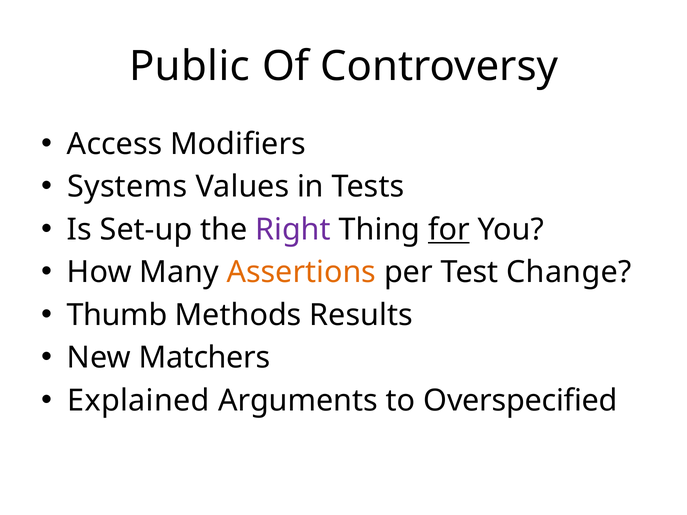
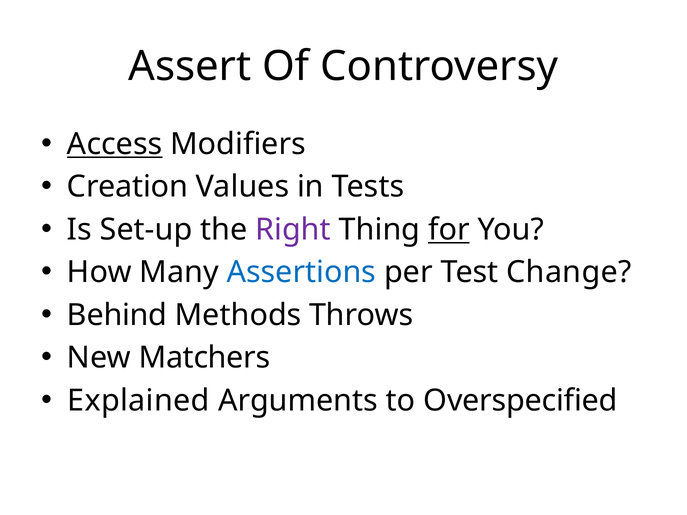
Public: Public -> Assert (190, 67)
Access underline: none -> present (115, 144)
Systems: Systems -> Creation (127, 187)
Assertions colour: orange -> blue (301, 273)
Thumb: Thumb -> Behind (117, 315)
Results: Results -> Throws (361, 315)
